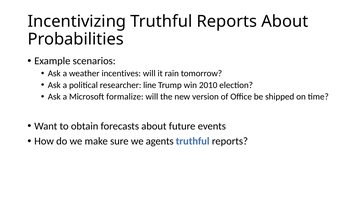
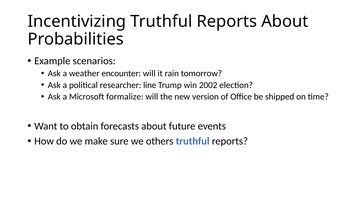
incentives: incentives -> encounter (121, 73)
2010: 2010 -> 2002 (208, 85)
agents: agents -> others (160, 141)
